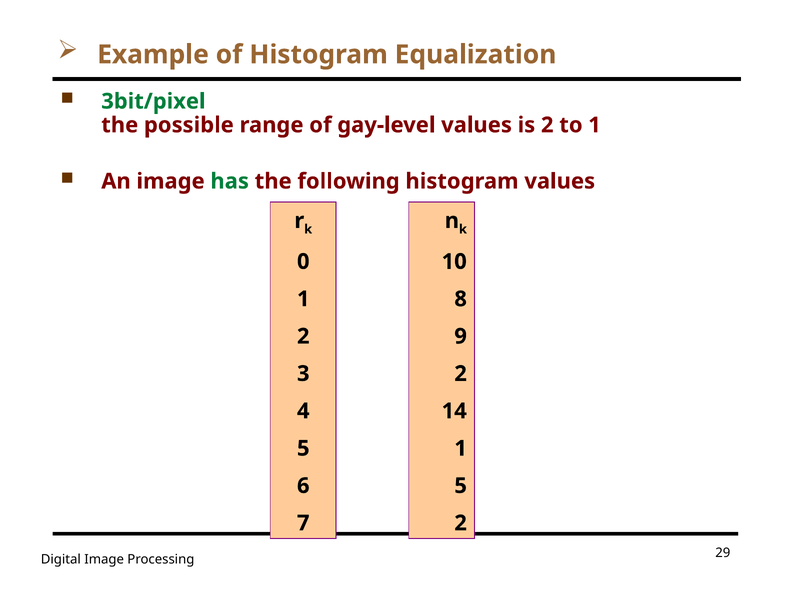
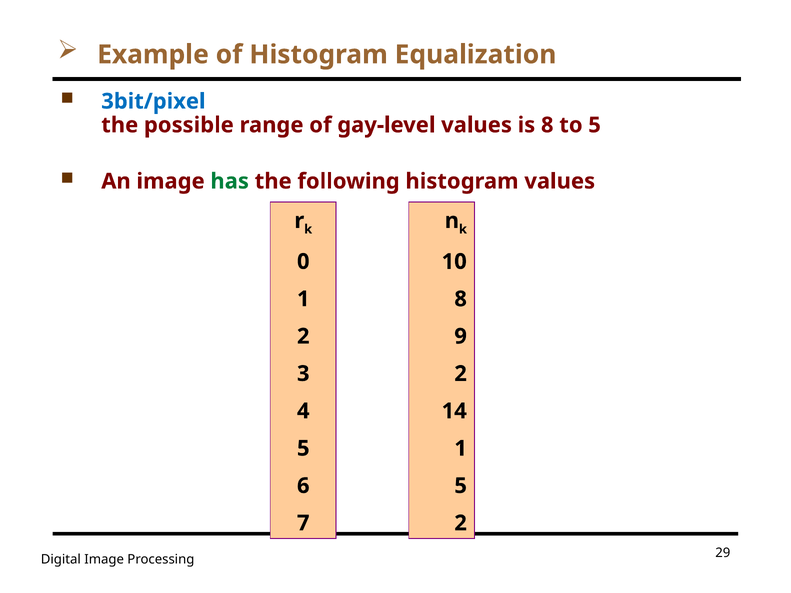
3bit/pixel colour: green -> blue (153, 101)
is 2: 2 -> 8 (547, 125)
to 1: 1 -> 5 (595, 125)
